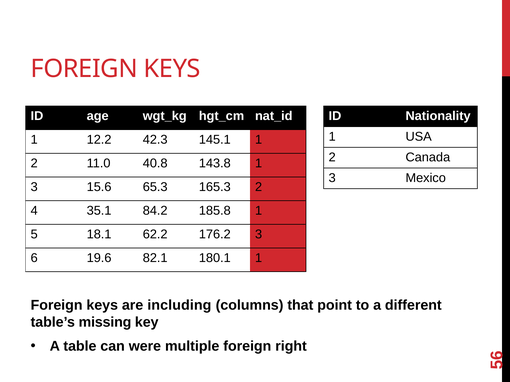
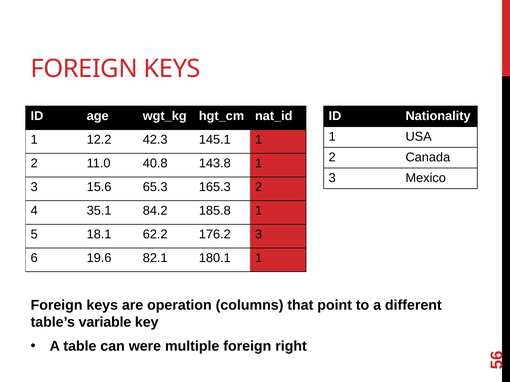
including: including -> operation (179, 306)
missing: missing -> variable (105, 323)
